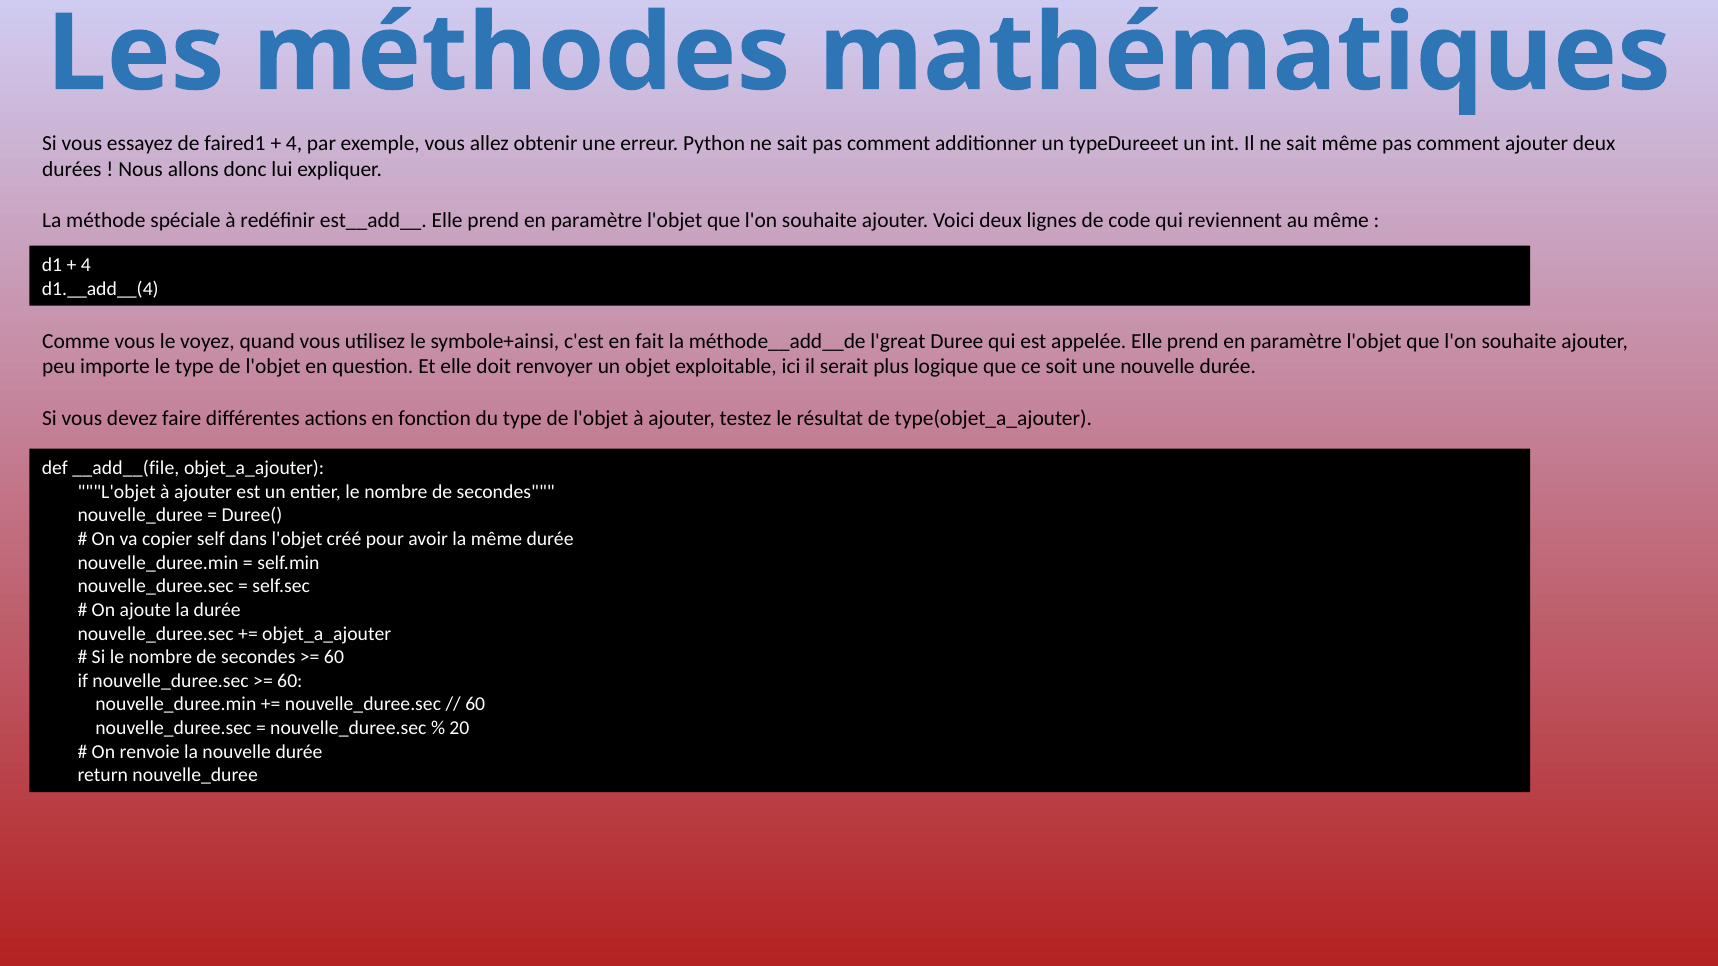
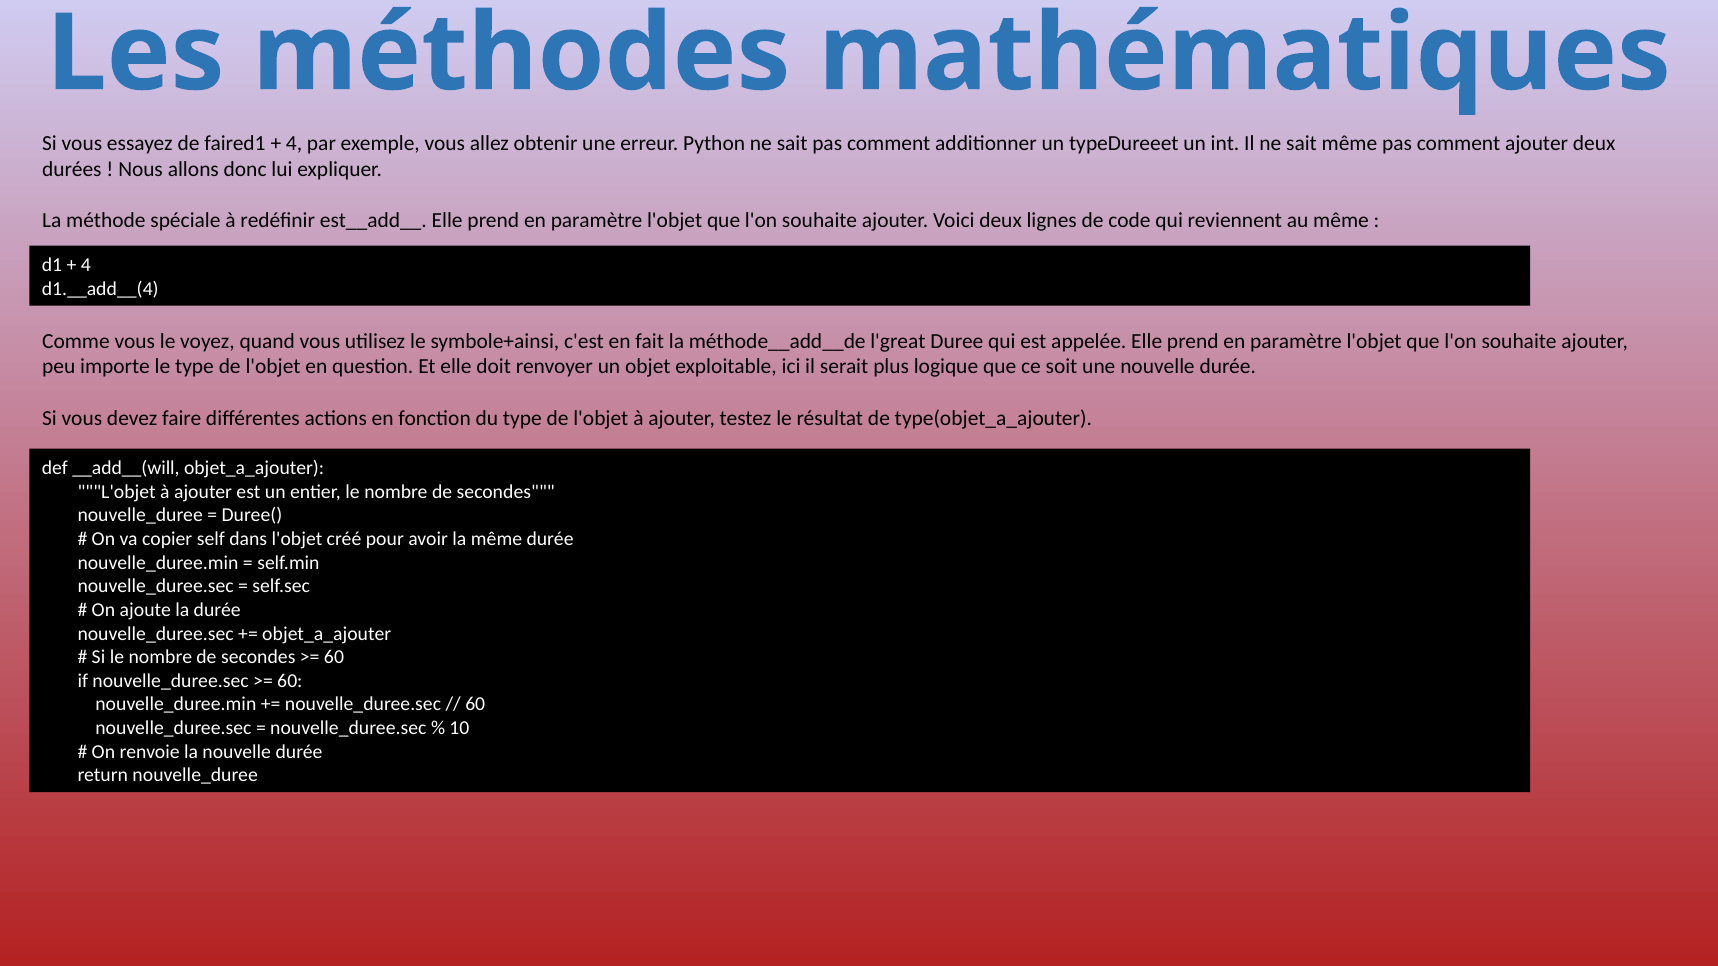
__add__(file: __add__(file -> __add__(will (126, 468)
20: 20 -> 10 (459, 728)
